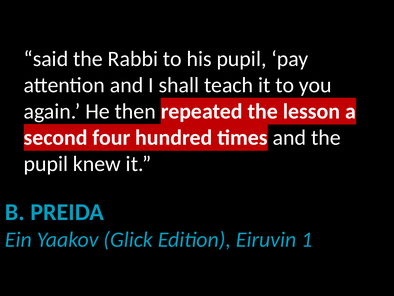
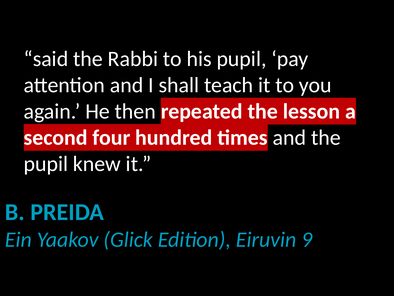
1: 1 -> 9 (307, 239)
